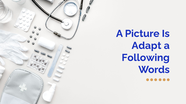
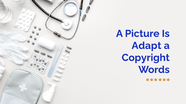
Following: Following -> Copyright (146, 58)
